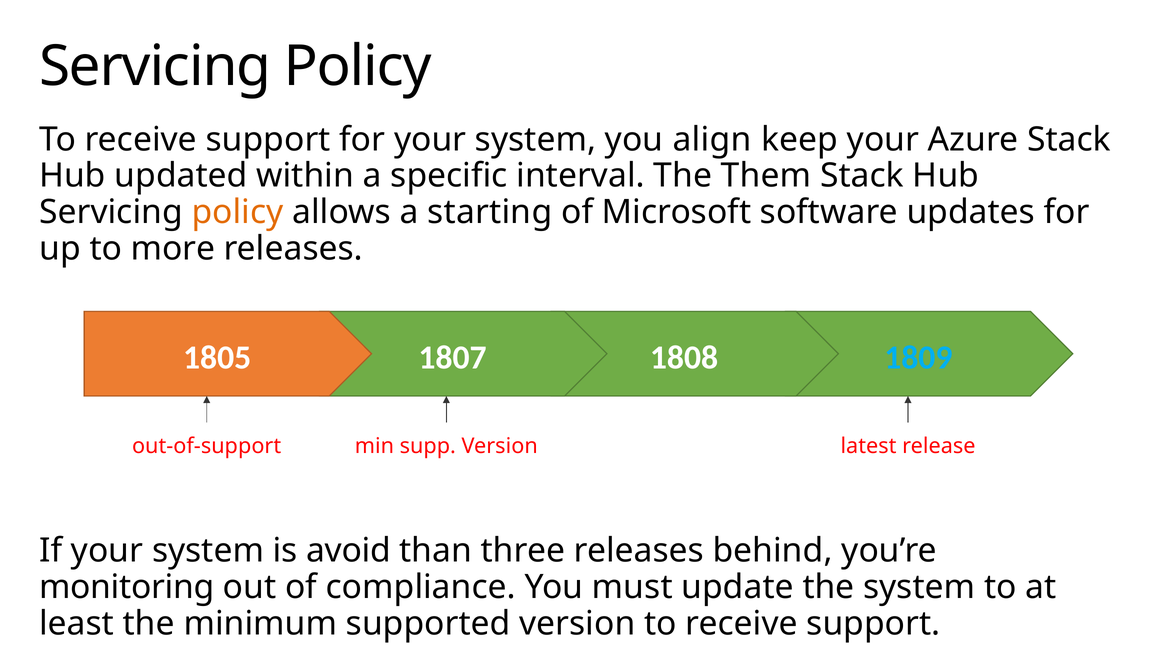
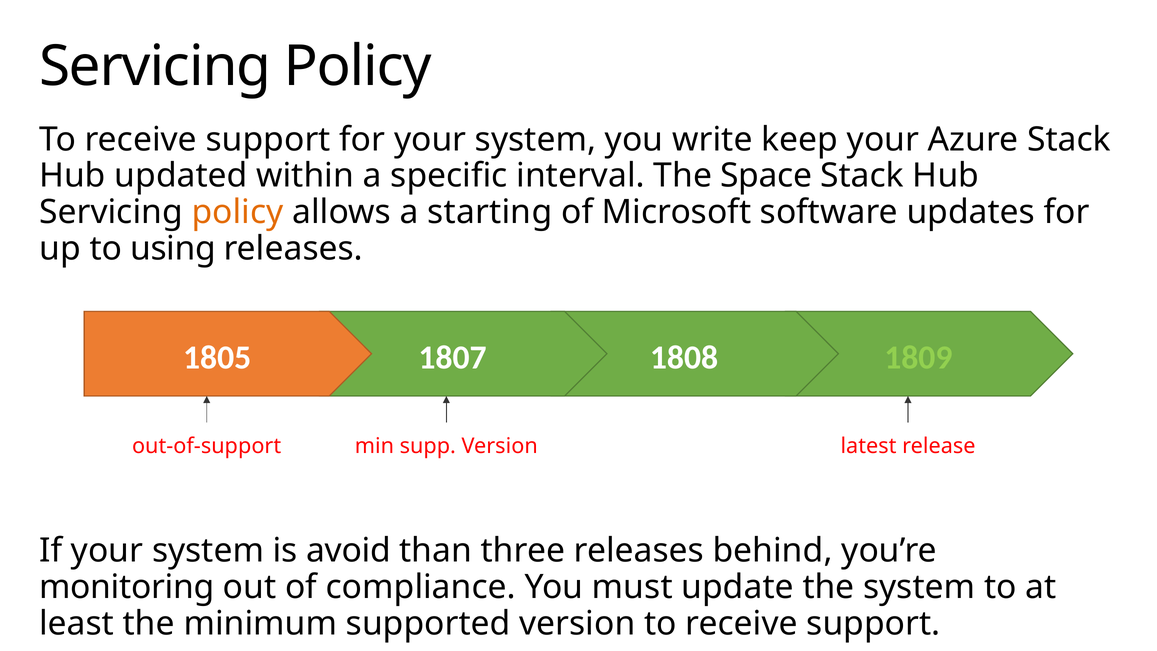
align: align -> write (712, 139)
Them: Them -> Space (766, 176)
more: more -> using (173, 249)
1809 colour: light blue -> light green (918, 357)
